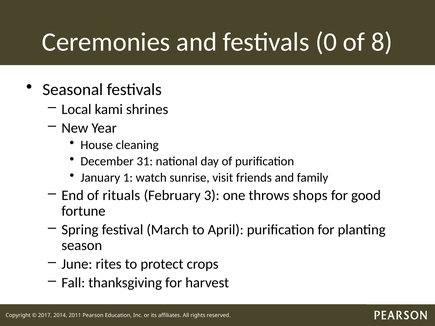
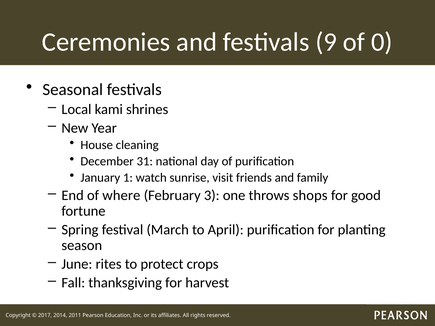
0: 0 -> 9 (326, 42)
8: 8 -> 0 (382, 42)
rituals: rituals -> where (121, 196)
